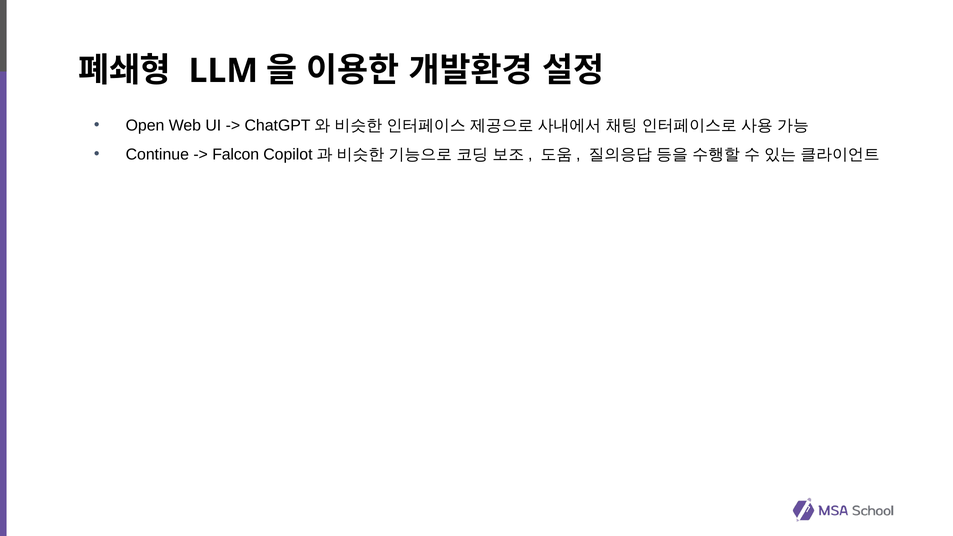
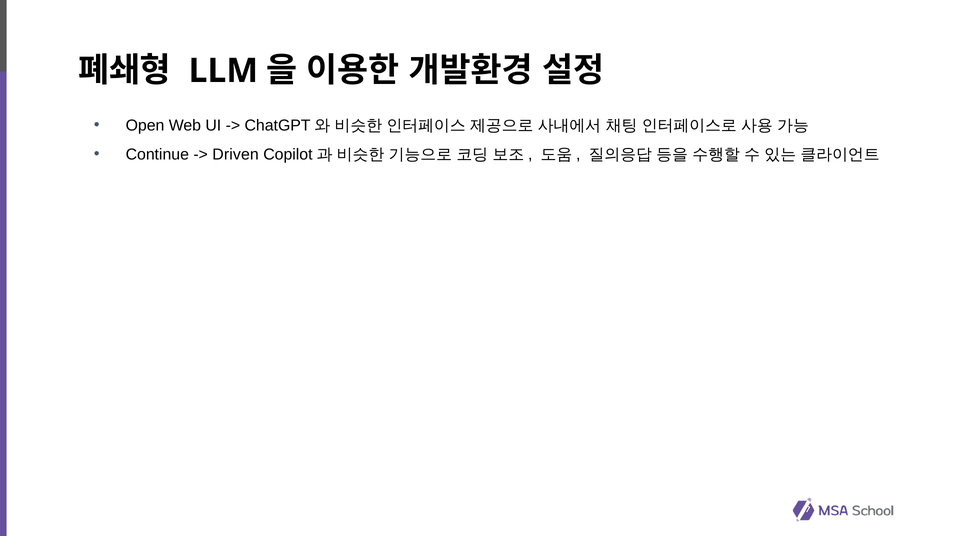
Falcon: Falcon -> Driven (236, 154)
